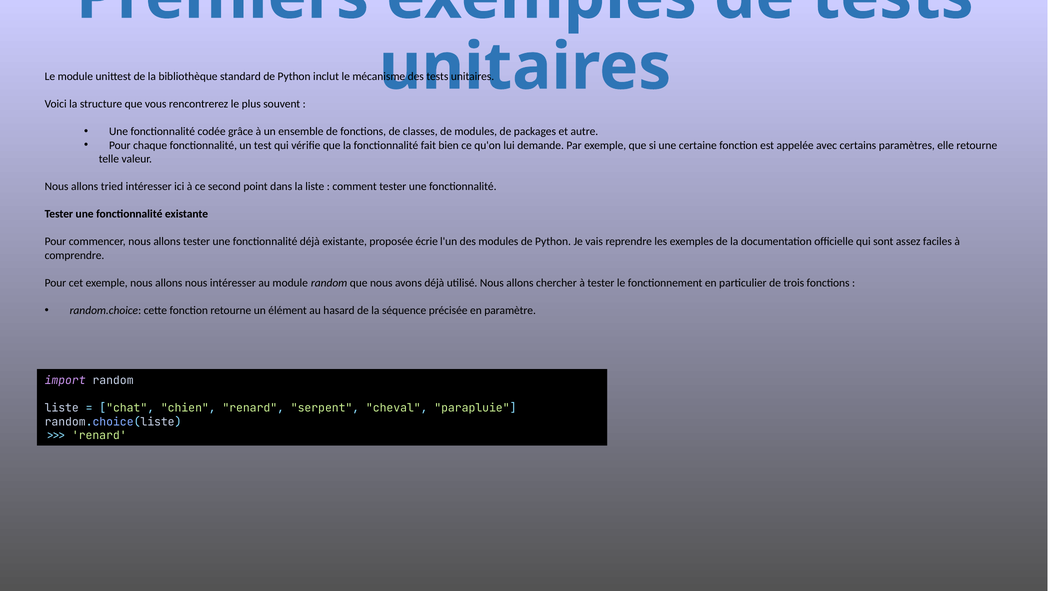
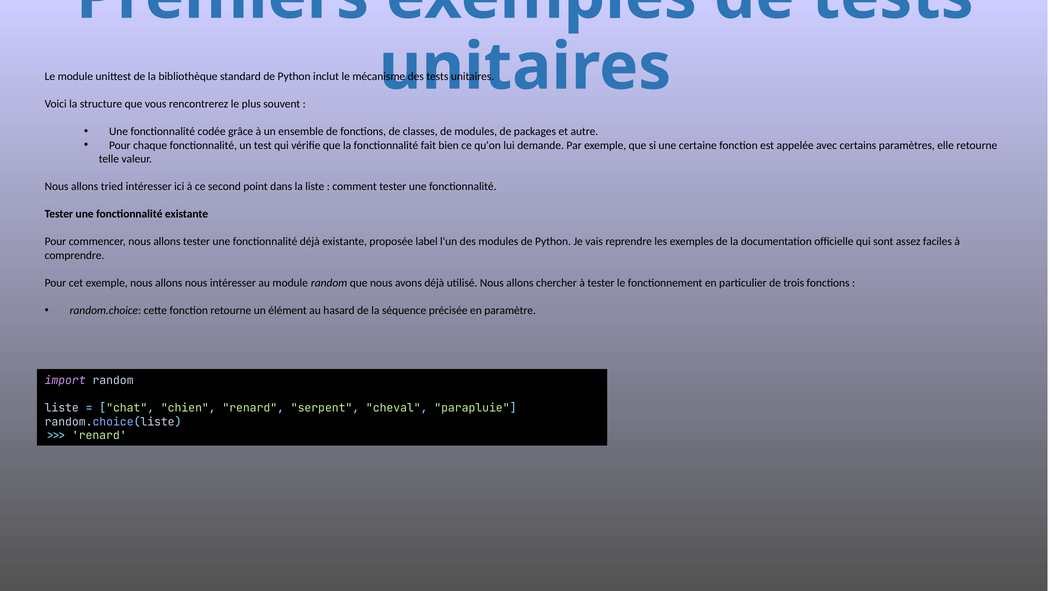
écrie: écrie -> label (427, 241)
